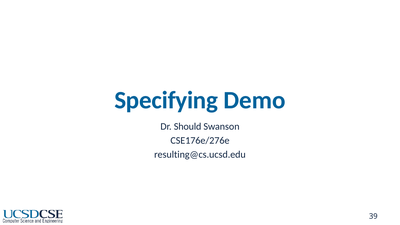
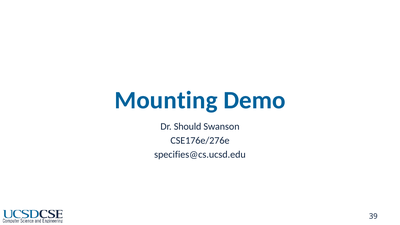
Specifying: Specifying -> Mounting (166, 100)
resulting@cs.ucsd.edu: resulting@cs.ucsd.edu -> specifies@cs.ucsd.edu (200, 154)
